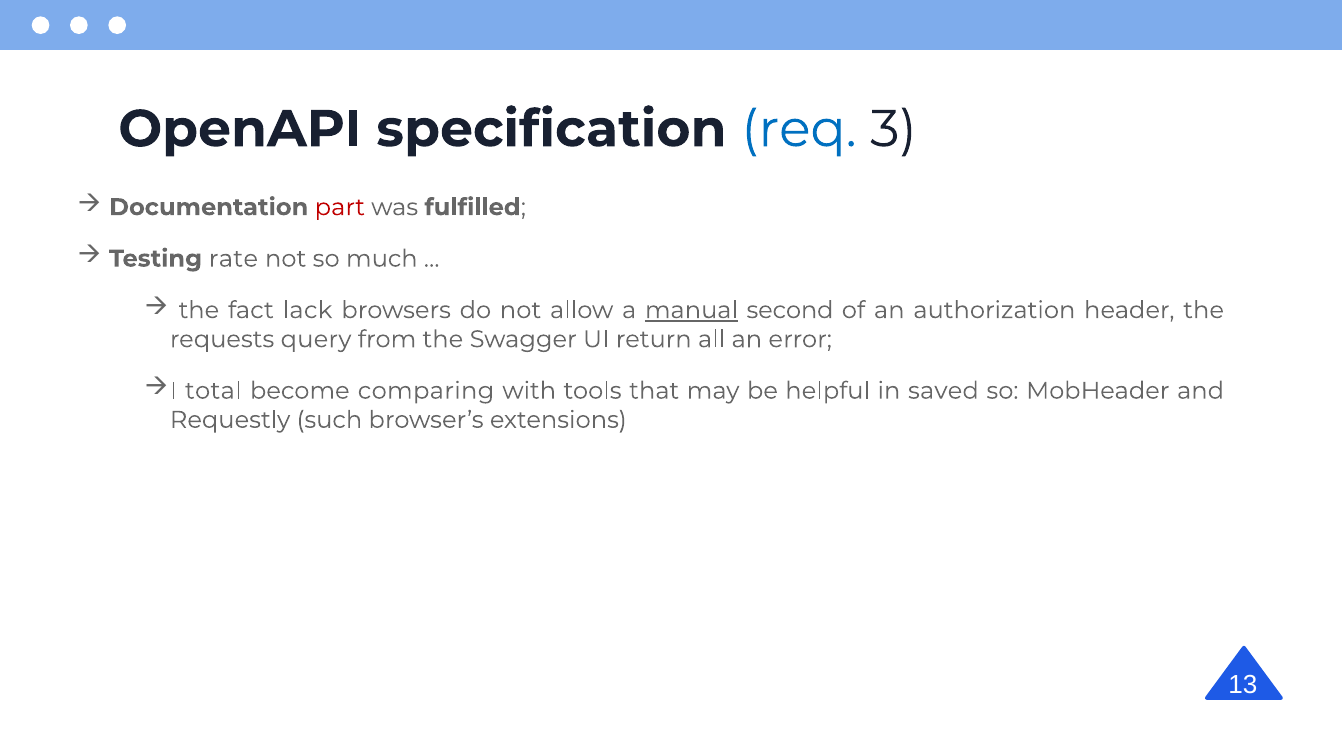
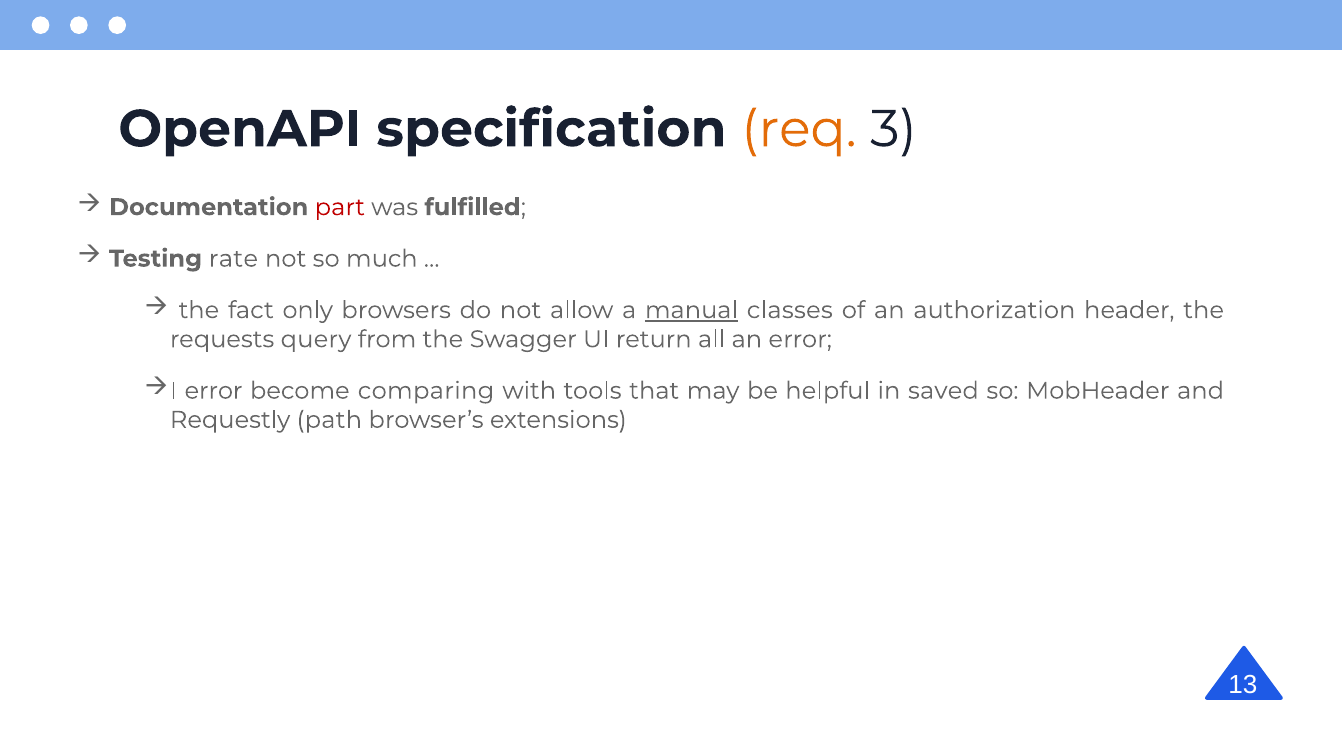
req colour: blue -> orange (799, 129)
lack: lack -> only (308, 310)
second: second -> classes (790, 310)
I total: total -> error (214, 391)
such: such -> path (329, 420)
